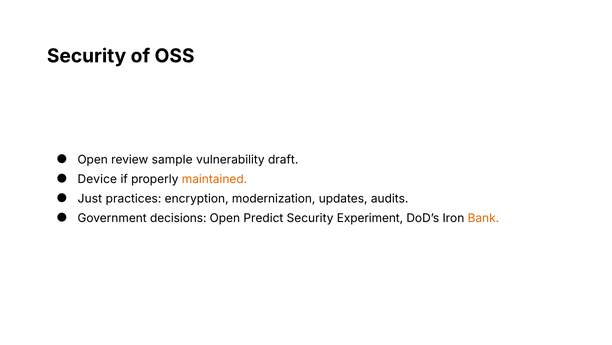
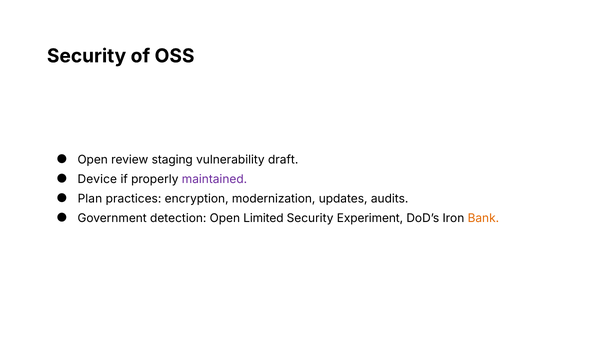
sample: sample -> staging (172, 159)
maintained colour: orange -> purple (214, 179)
Just: Just -> Plan (90, 198)
decisions: decisions -> detection (178, 218)
Predict: Predict -> Limited (263, 218)
